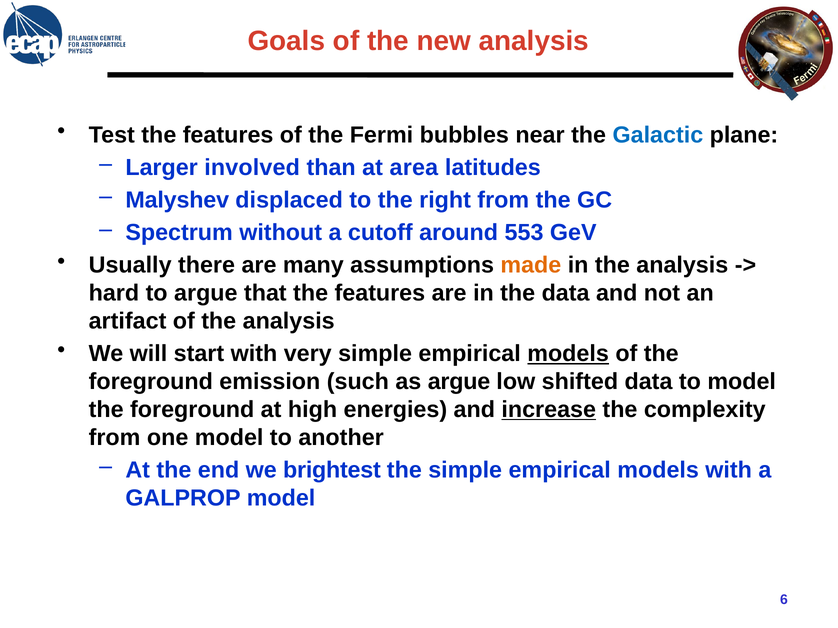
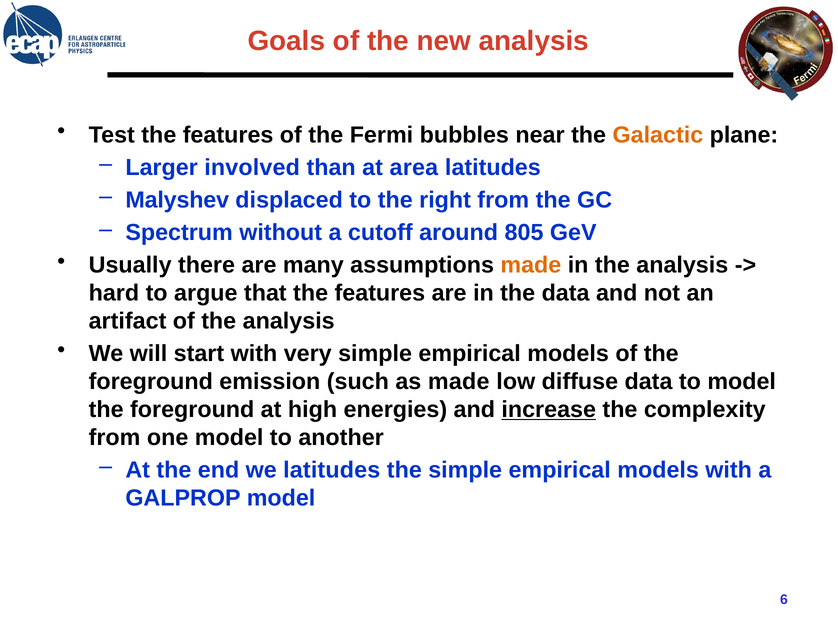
Galactic colour: blue -> orange (658, 135)
553: 553 -> 805 (524, 233)
models underline: present -> none (568, 354)
as argue: argue -> made (459, 382)
shifted: shifted -> diffuse (580, 382)
we brightest: brightest -> latitudes (332, 470)
